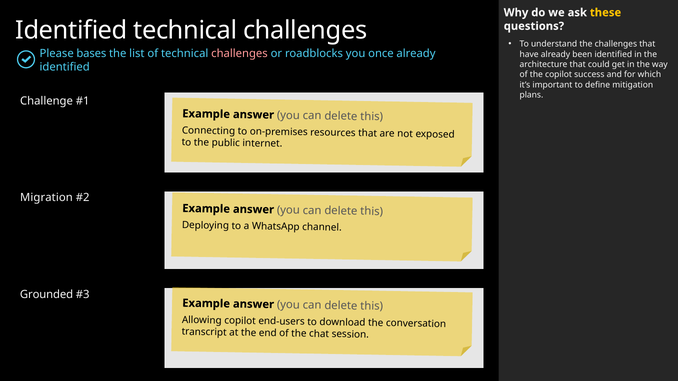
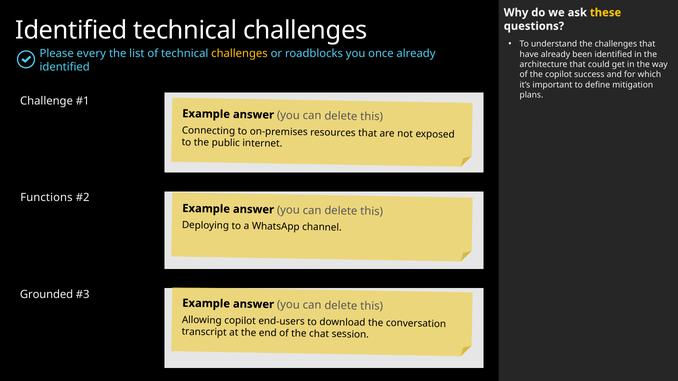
bases: bases -> every (91, 53)
challenges colour: pink -> yellow (239, 53)
Migration: Migration -> Functions (46, 198)
